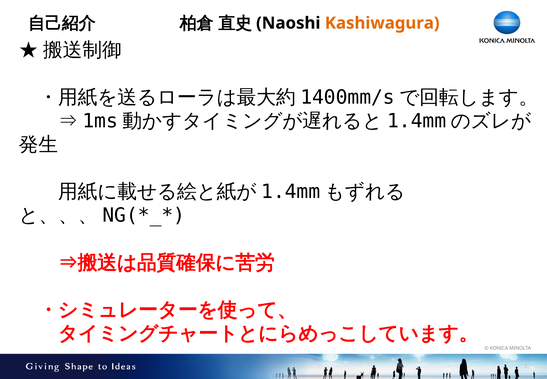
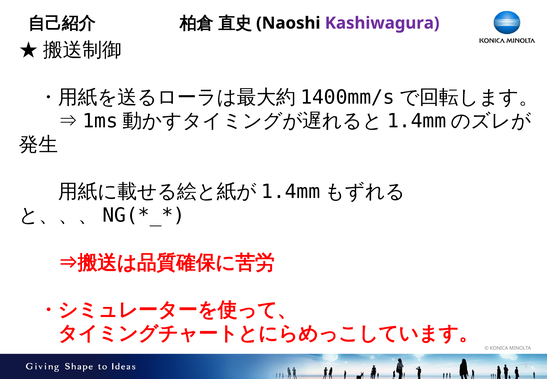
Kashiwagura colour: orange -> purple (382, 23)
